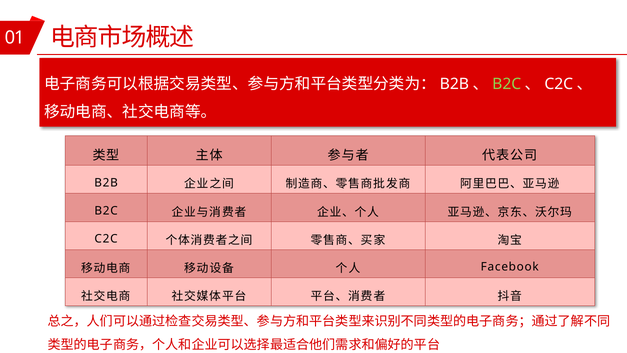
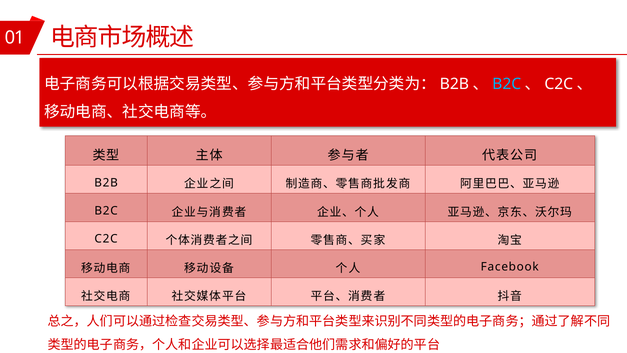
B2C colour: light green -> light blue (507, 84)
